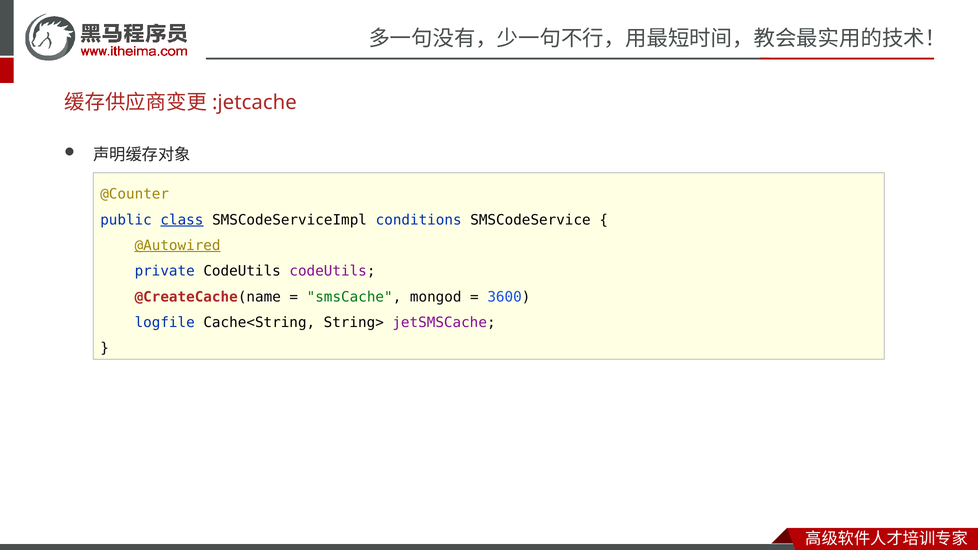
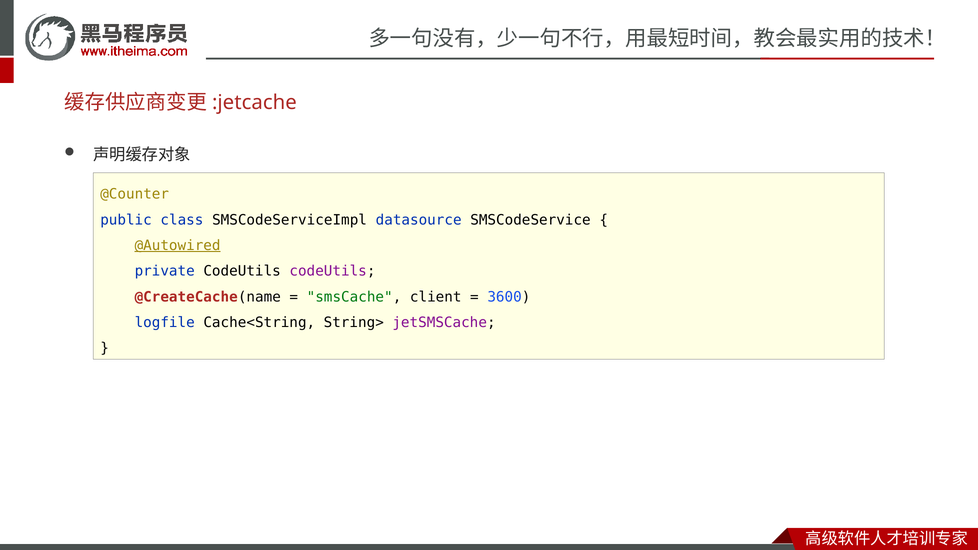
class underline: present -> none (182, 220)
conditions: conditions -> datasource (419, 220)
mongod: mongod -> client (436, 297)
